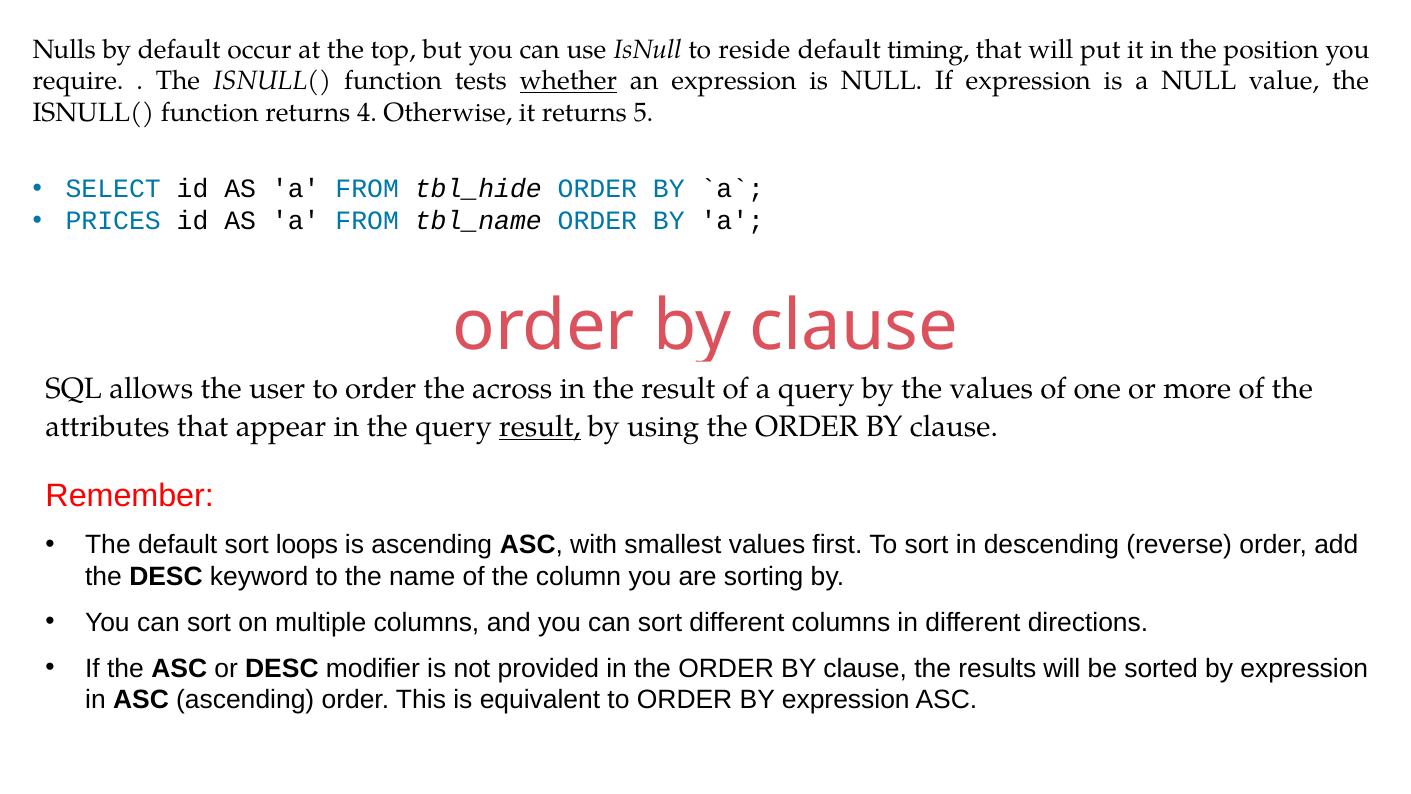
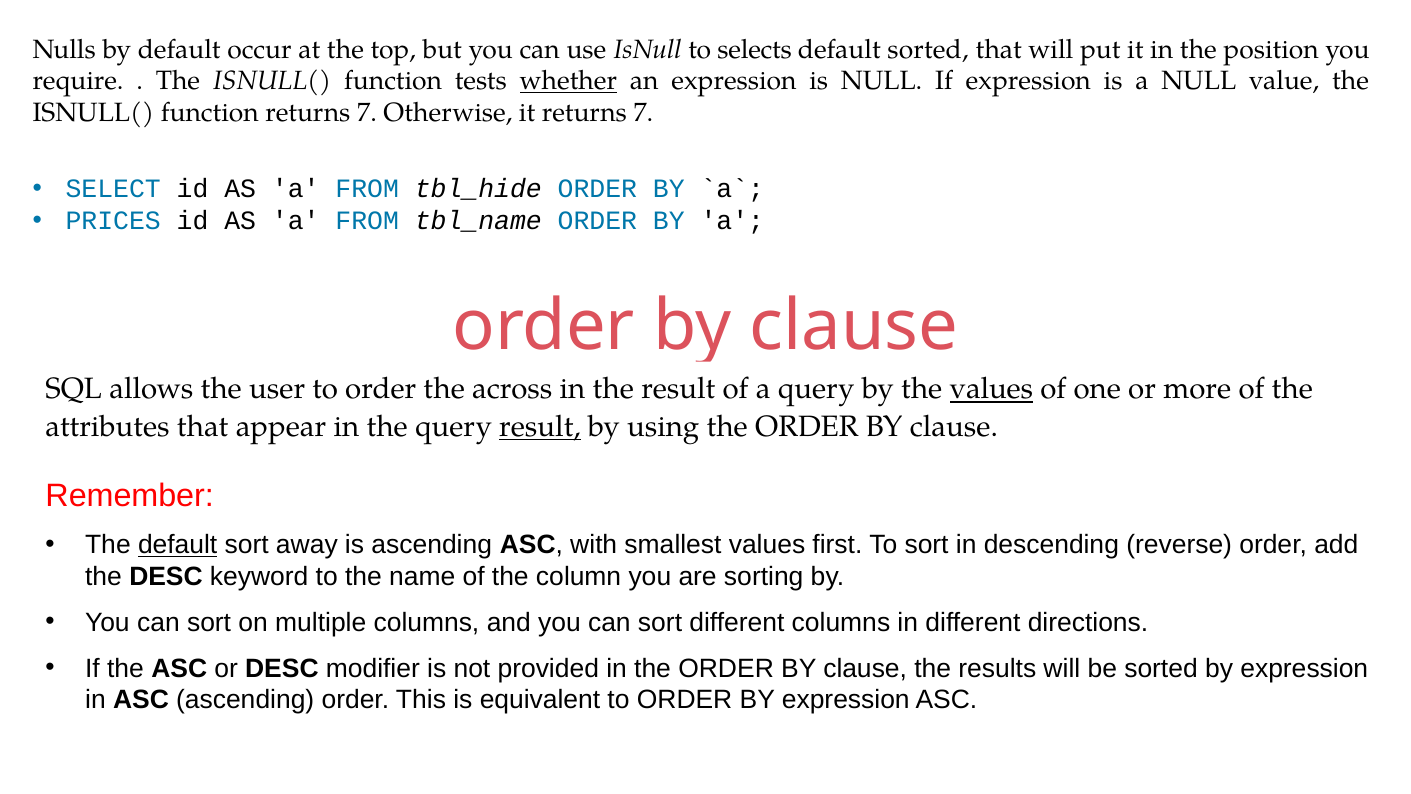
reside: reside -> selects (755, 49)
default timing: timing -> sorted (928, 49)
function returns 4: 4 -> 7 (367, 113)
it returns 5: 5 -> 7 (643, 113)
values underline: none -> present (991, 389)
default underline: none -> present (178, 545)
loops: loops -> away (307, 545)
